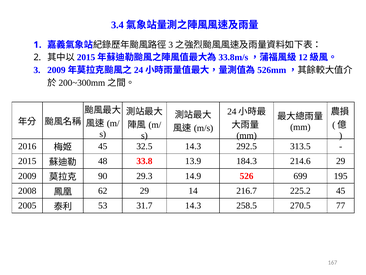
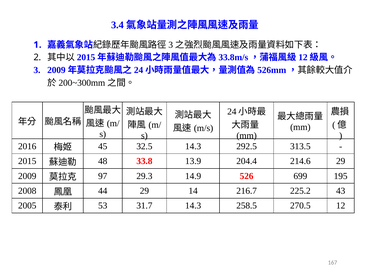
184.3: 184.3 -> 204.4 (247, 161)
90: 90 -> 97 (103, 176)
62: 62 -> 44 (103, 190)
225.2 45: 45 -> 43 (341, 190)
77: 77 -> 12 (341, 205)
